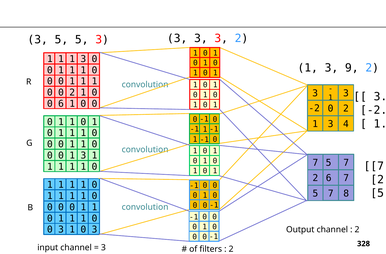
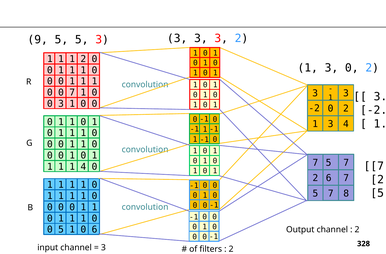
3: 3 -> 9 (38, 39)
1 1 3: 3 -> 2 (83, 59)
9: 9 -> 0 (352, 68)
0 0 2: 2 -> 7 (72, 92)
0 6: 6 -> 3 (61, 104)
3: 3 -> 0 (83, 155)
1: 1 -> 4 (83, 166)
3: 3 -> 5 (61, 229)
1 0 3: 3 -> 6 (94, 229)
